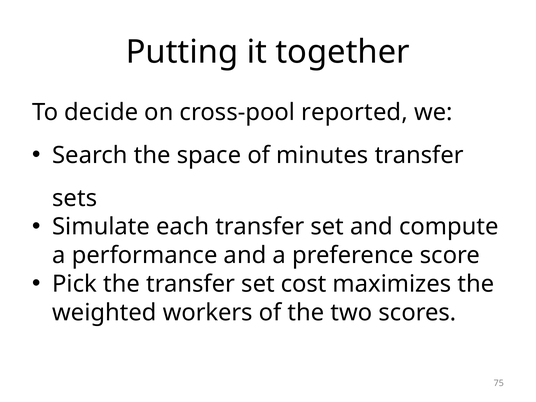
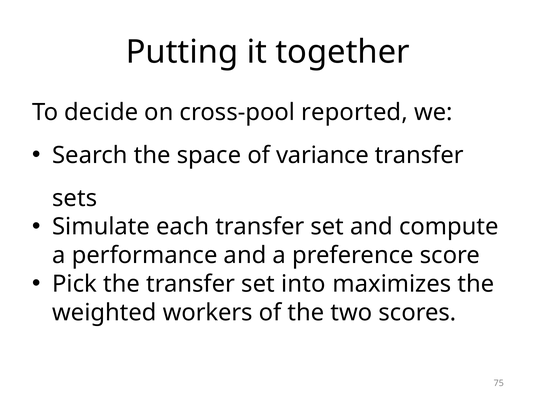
minutes: minutes -> variance (322, 155)
cost: cost -> into (303, 284)
